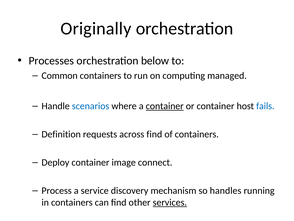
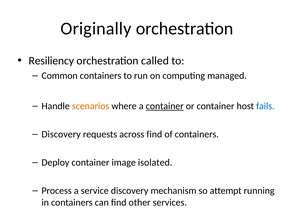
Processes: Processes -> Resiliency (51, 61)
below: below -> called (155, 61)
scenarios colour: blue -> orange (91, 106)
Definition: Definition -> Discovery (61, 134)
connect: connect -> isolated (155, 162)
handles: handles -> attempt (226, 190)
services underline: present -> none (170, 202)
